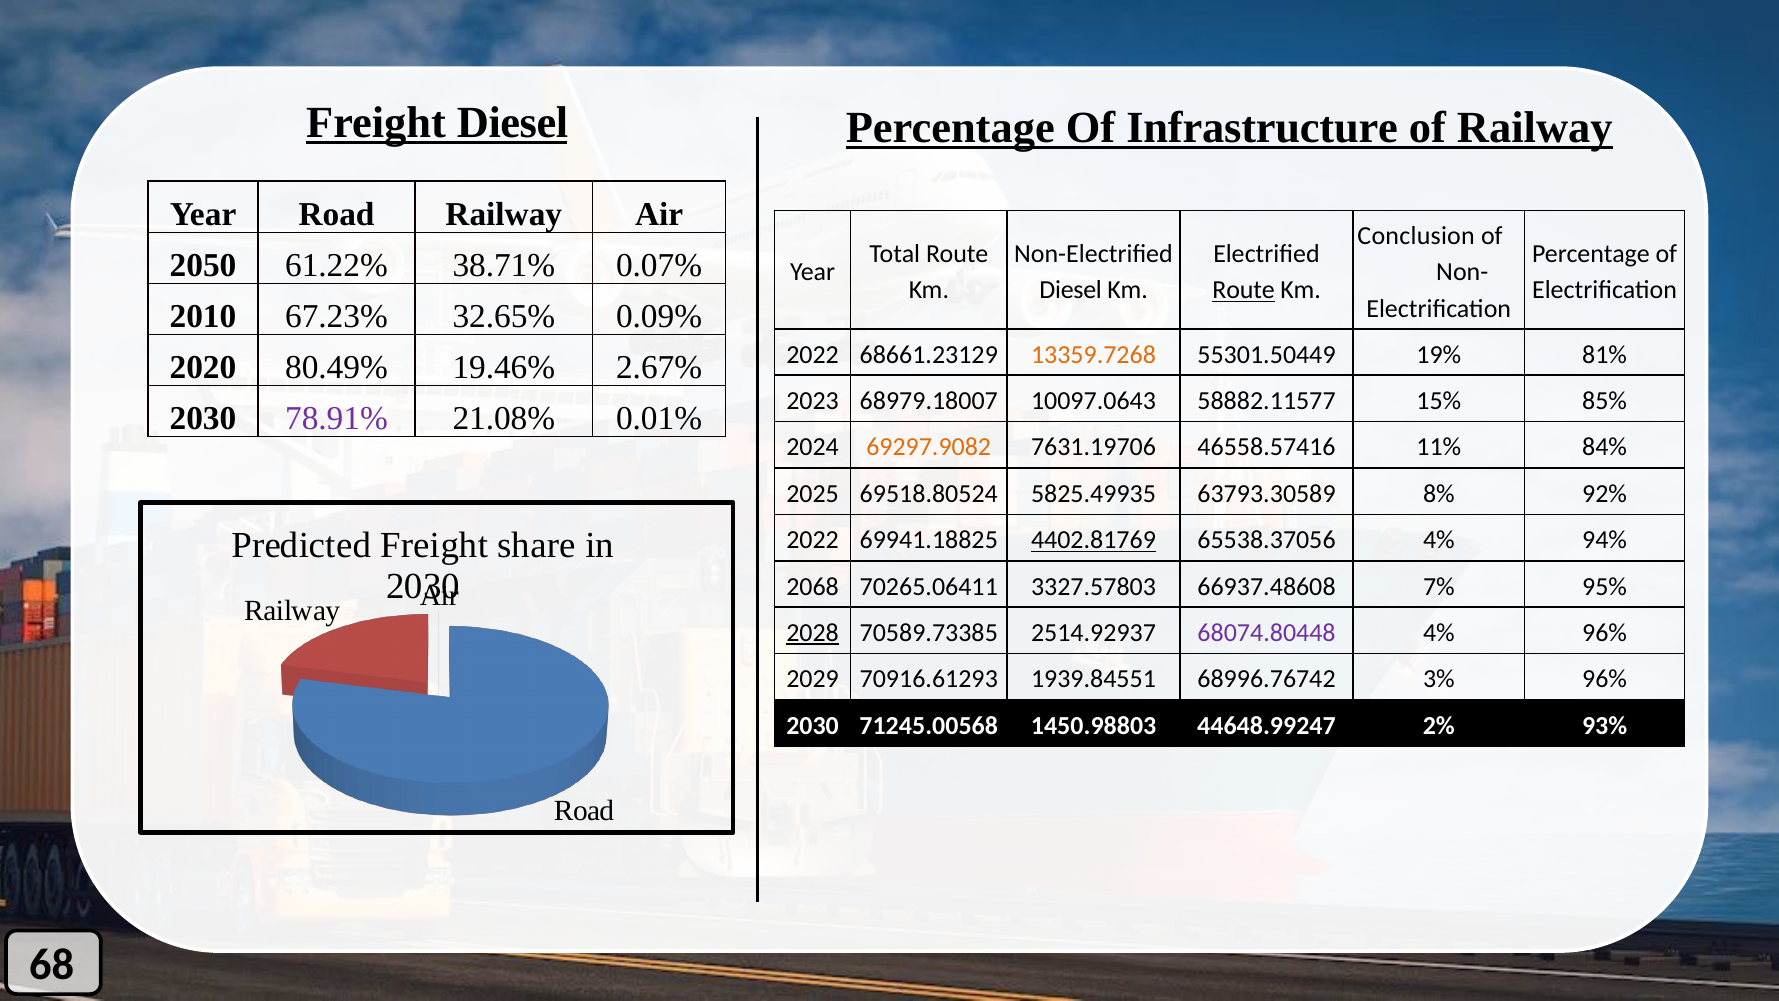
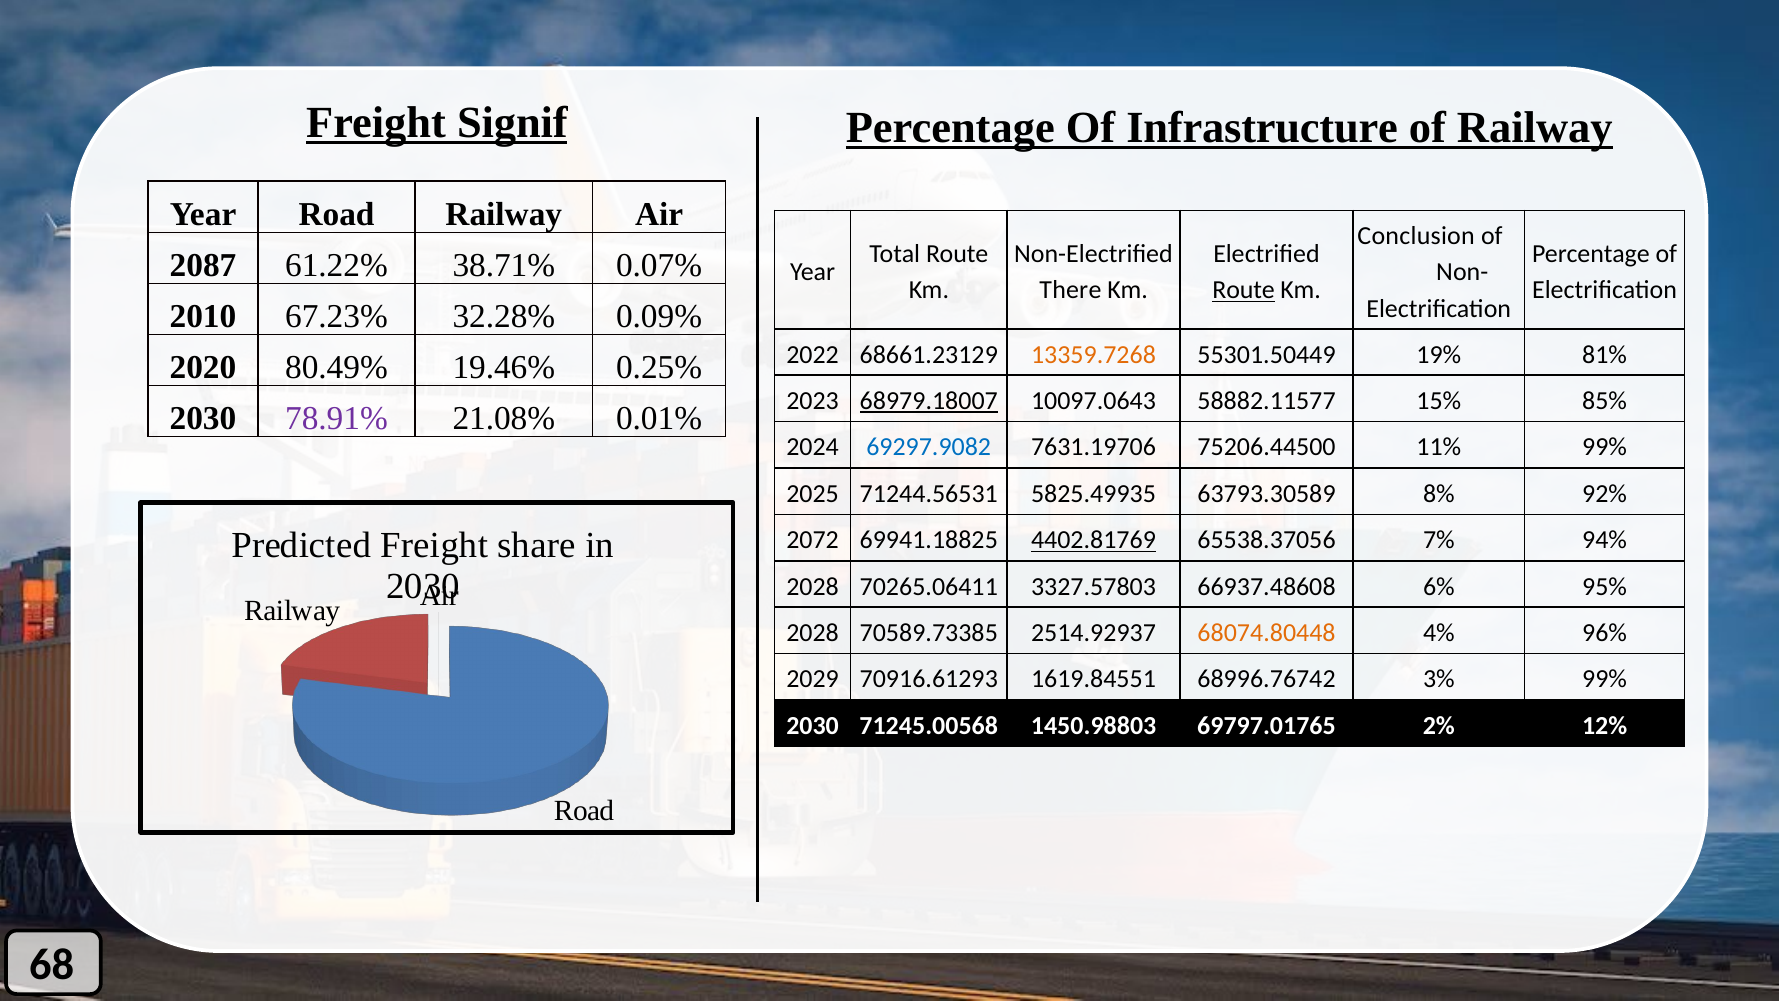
Freight Diesel: Diesel -> Signif (512, 123)
2050: 2050 -> 2087 (203, 265)
Diesel: Diesel -> There (1070, 290)
32.65%: 32.65% -> 32.28% (504, 316)
2.67%: 2.67% -> 0.25% (659, 367)
68979.18007 underline: none -> present (929, 401)
69297.9082 colour: orange -> blue (929, 447)
46558.57416: 46558.57416 -> 75206.44500 (1267, 447)
11% 84%: 84% -> 99% (1605, 447)
69518.80524: 69518.80524 -> 71244.56531 (929, 494)
2022: 2022 -> 2072 (813, 540)
65538.37056 4%: 4% -> 7% (1439, 540)
2068: 2068 -> 2028 (813, 586)
7%: 7% -> 6% (1439, 586)
2028 underline: present -> none (813, 633)
68074.80448 colour: purple -> orange (1267, 633)
1939.84551: 1939.84551 -> 1619.84551 (1093, 679)
3% 96%: 96% -> 99% (1605, 679)
44648.99247: 44648.99247 -> 69797.01765 (1266, 726)
93%: 93% -> 12% (1605, 726)
